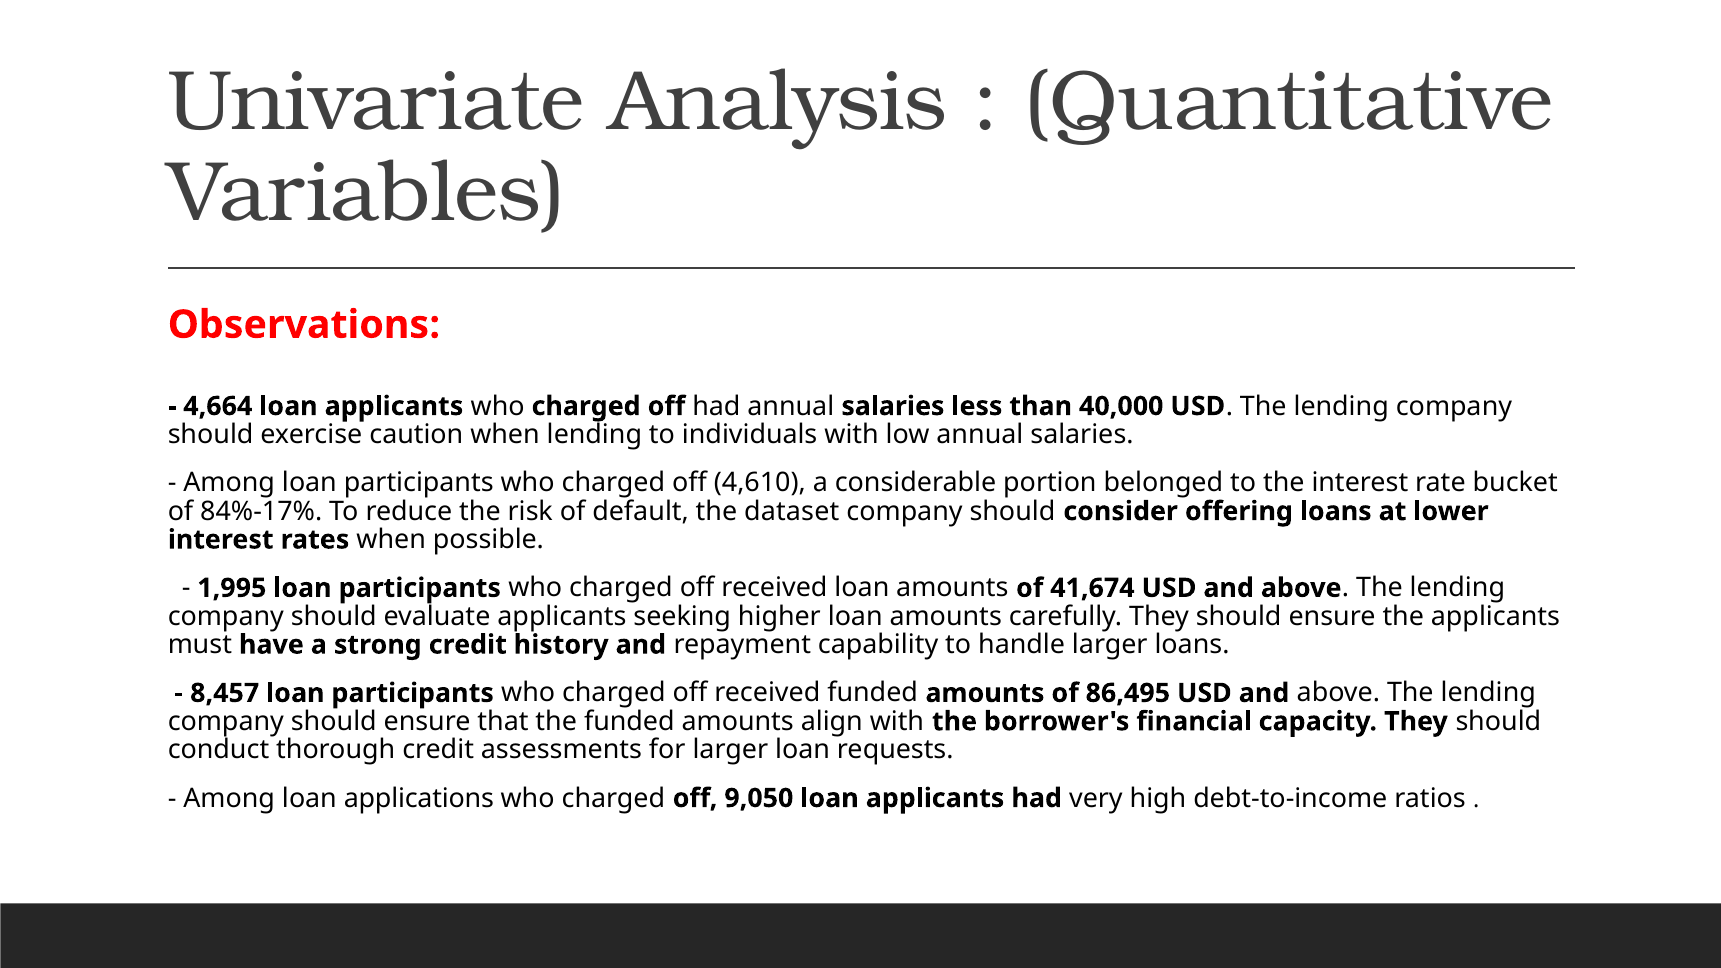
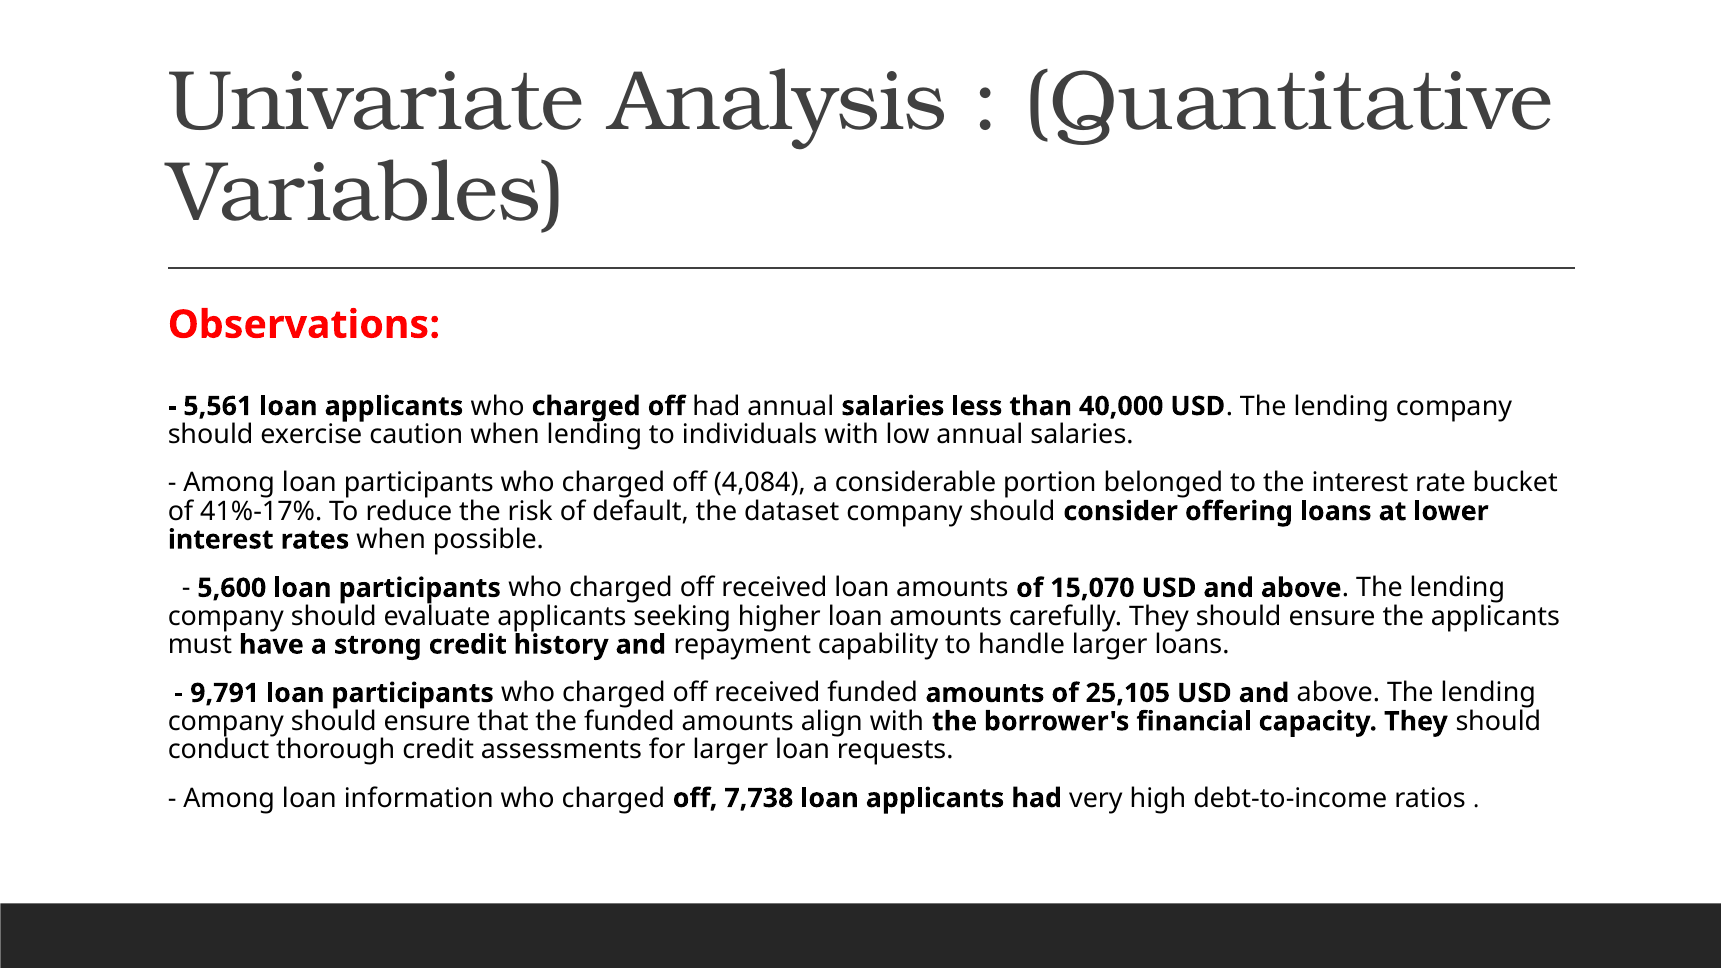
4,664: 4,664 -> 5,561 (218, 406)
4,610: 4,610 -> 4,084 (760, 483)
84%-17%: 84%-17% -> 41%-17% (261, 511)
1,995: 1,995 -> 5,600 (232, 588)
41,674: 41,674 -> 15,070 (1092, 588)
8,457: 8,457 -> 9,791 (225, 693)
86,495: 86,495 -> 25,105 (1128, 693)
applications: applications -> information (419, 798)
9,050: 9,050 -> 7,738 (759, 798)
